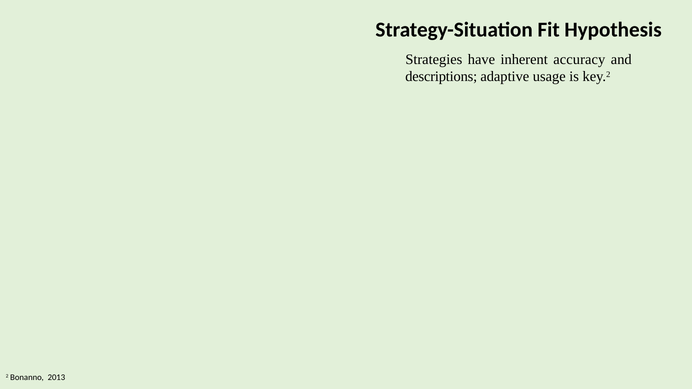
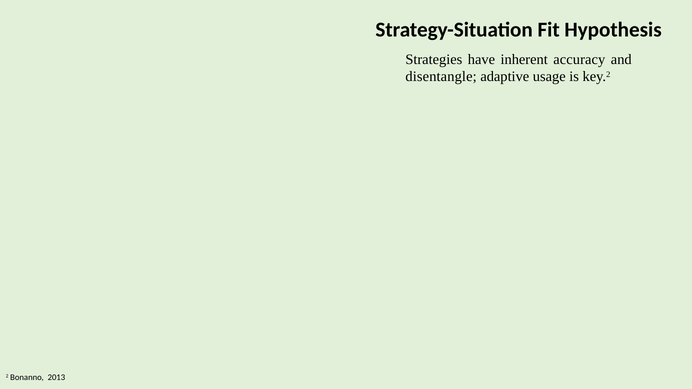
descriptions: descriptions -> disentangle (441, 77)
